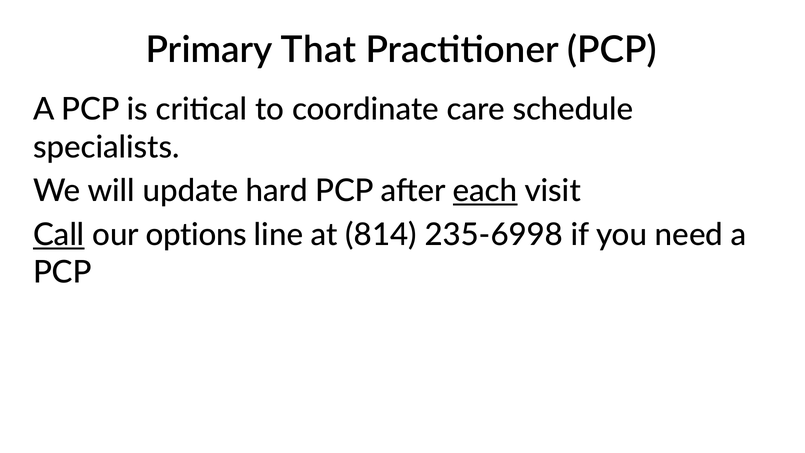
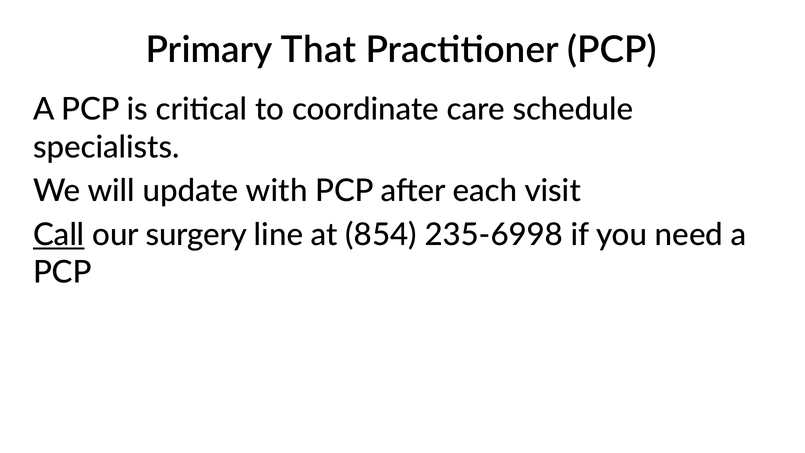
hard: hard -> with (277, 191)
each underline: present -> none (485, 191)
options: options -> surgery (196, 235)
814: 814 -> 854 (381, 235)
